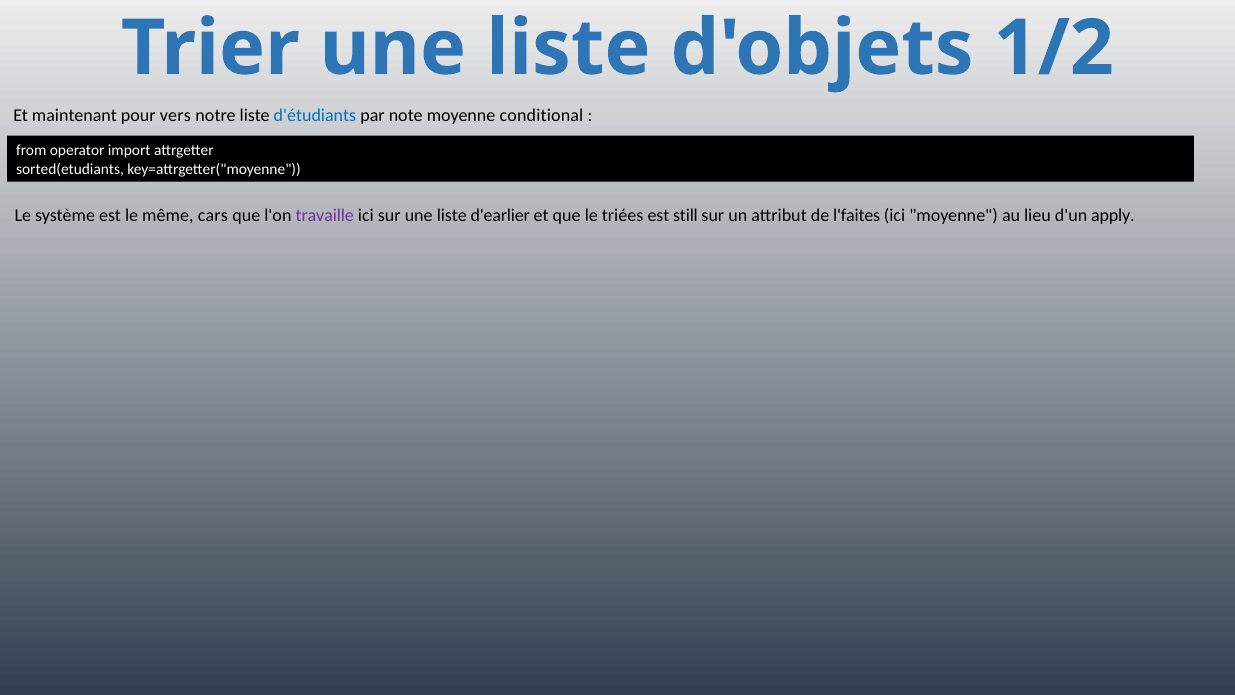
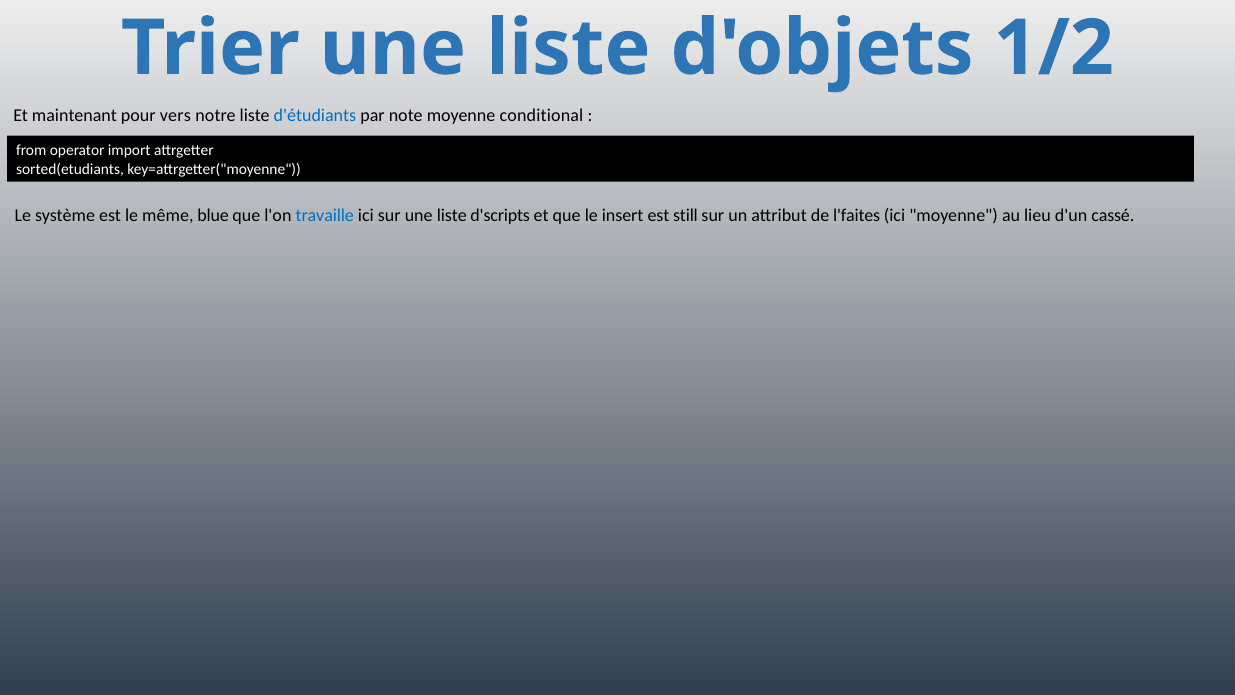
cars: cars -> blue (213, 215)
travaille colour: purple -> blue (325, 215)
d'earlier: d'earlier -> d'scripts (500, 215)
triées: triées -> insert (623, 215)
apply: apply -> cassé (1113, 215)
